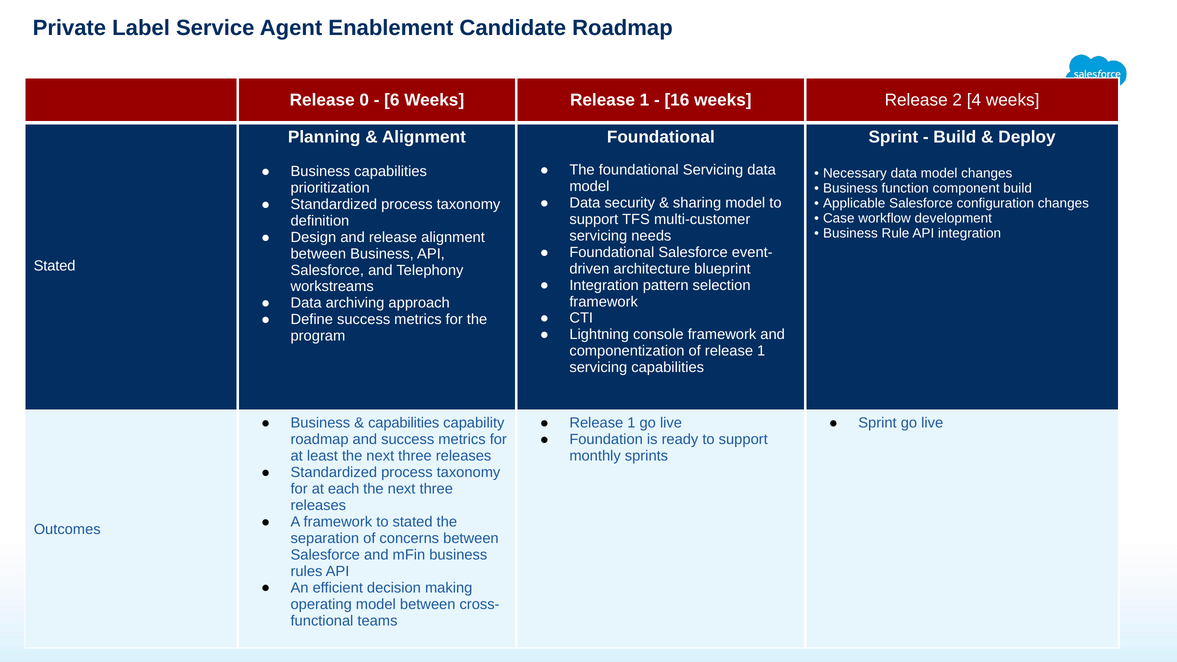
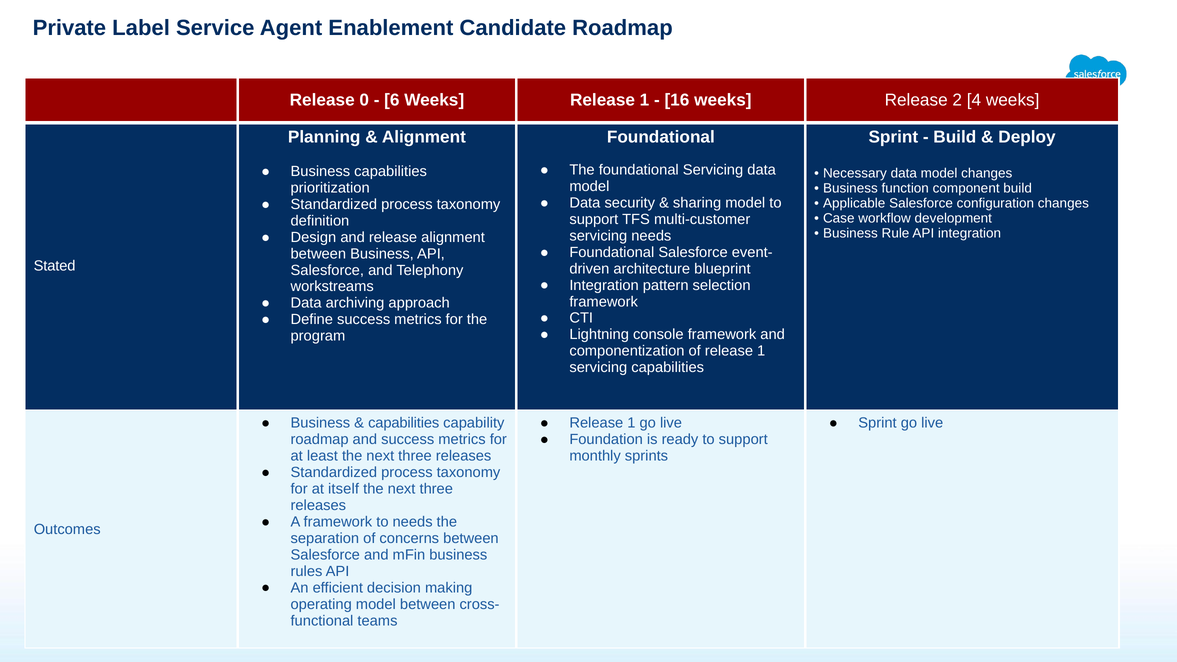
each: each -> itself (344, 489)
to stated: stated -> needs (413, 522)
